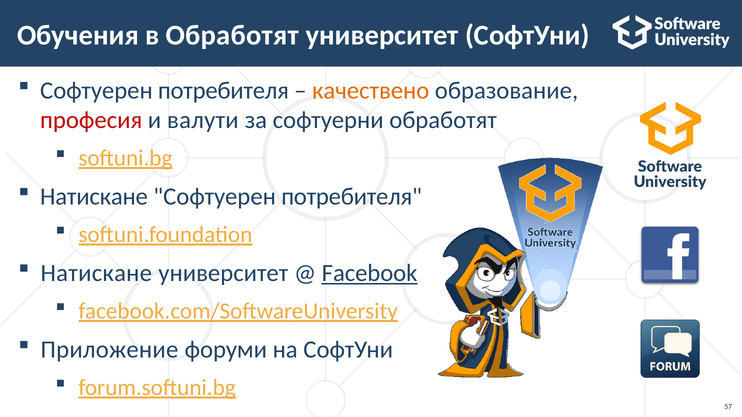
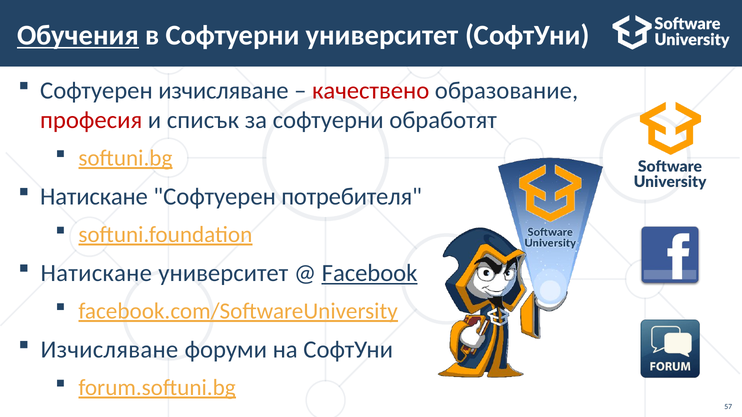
Обучения underline: none -> present (78, 35)
в Обработят: Обработят -> Софтуерни (233, 35)
потребителя: потребителя -> изчисляване (223, 91)
качествено colour: orange -> red (371, 91)
валути: валути -> списък (203, 120)
Приложение: Приложение -> Изчисляване (109, 350)
